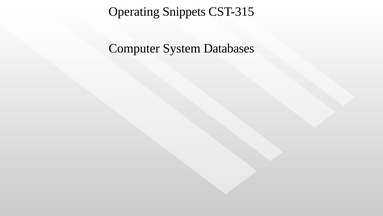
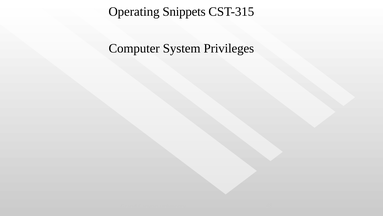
Databases: Databases -> Privileges (229, 48)
